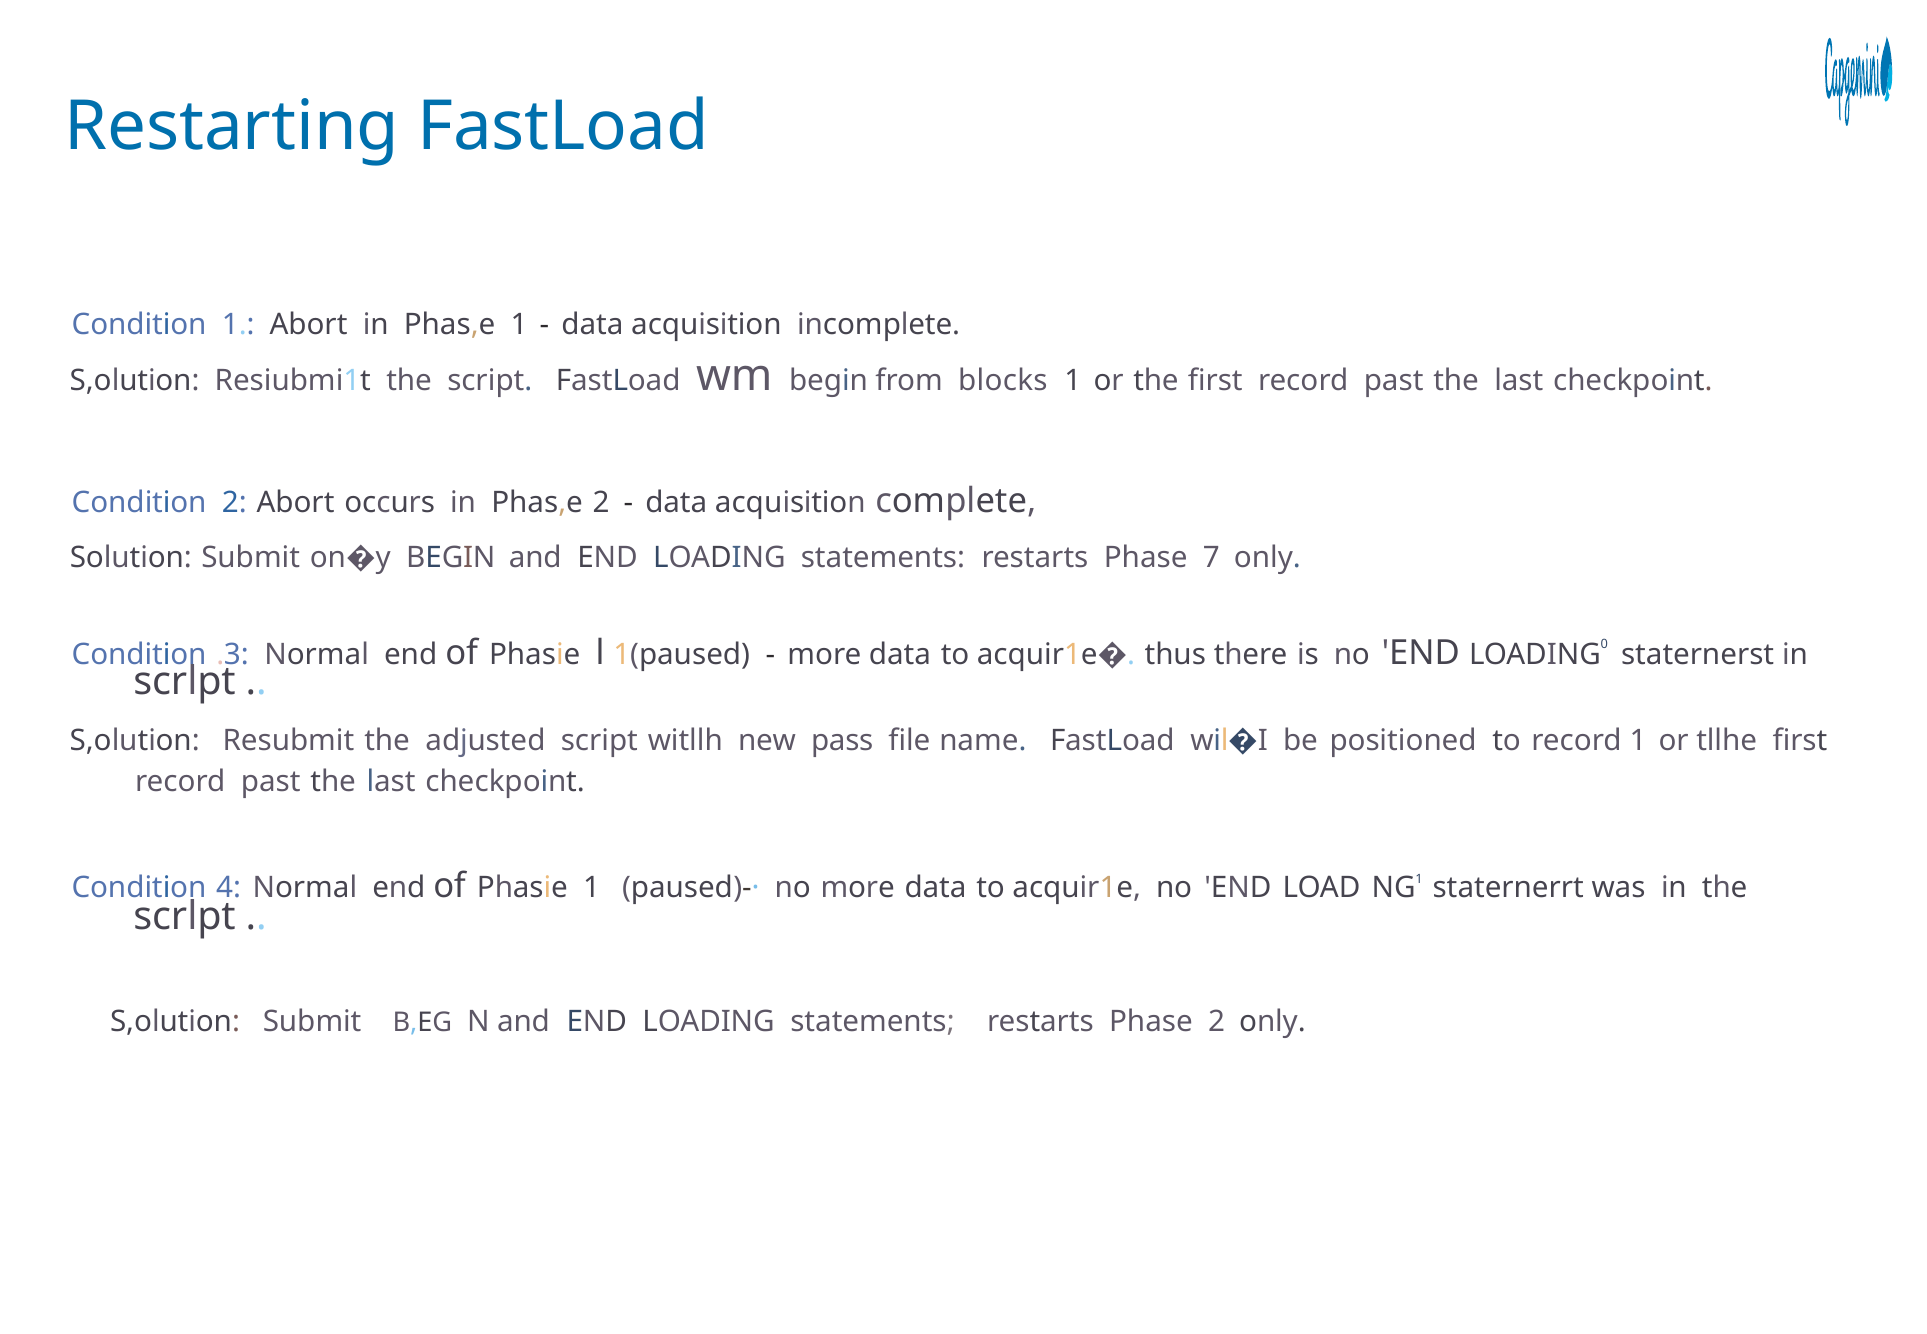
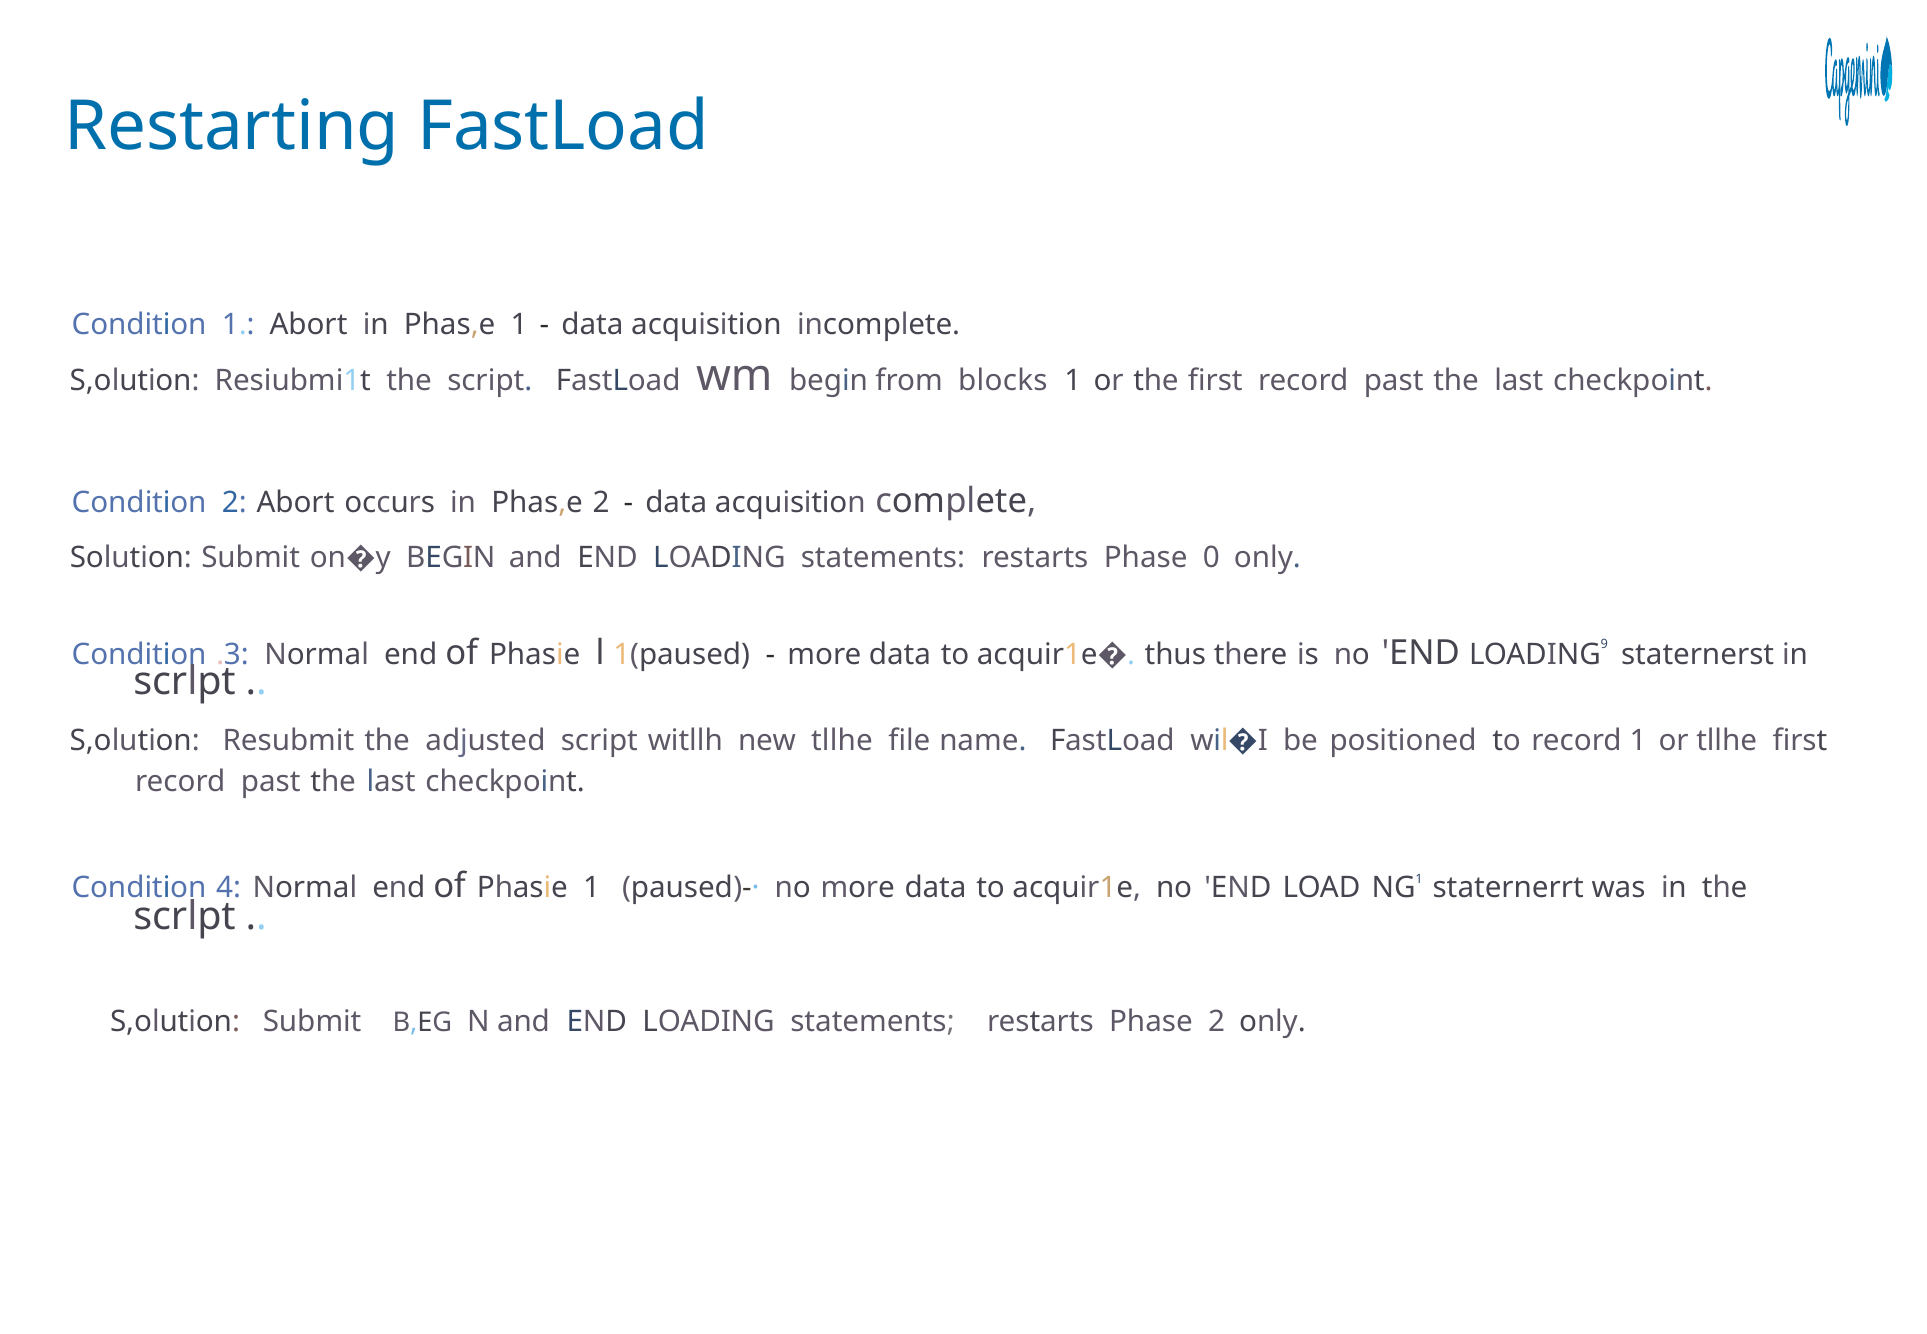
7: 7 -> 0 (1211, 558)
0: 0 -> 9 (1604, 644)
new pass: pass -> tllhe (842, 741)
